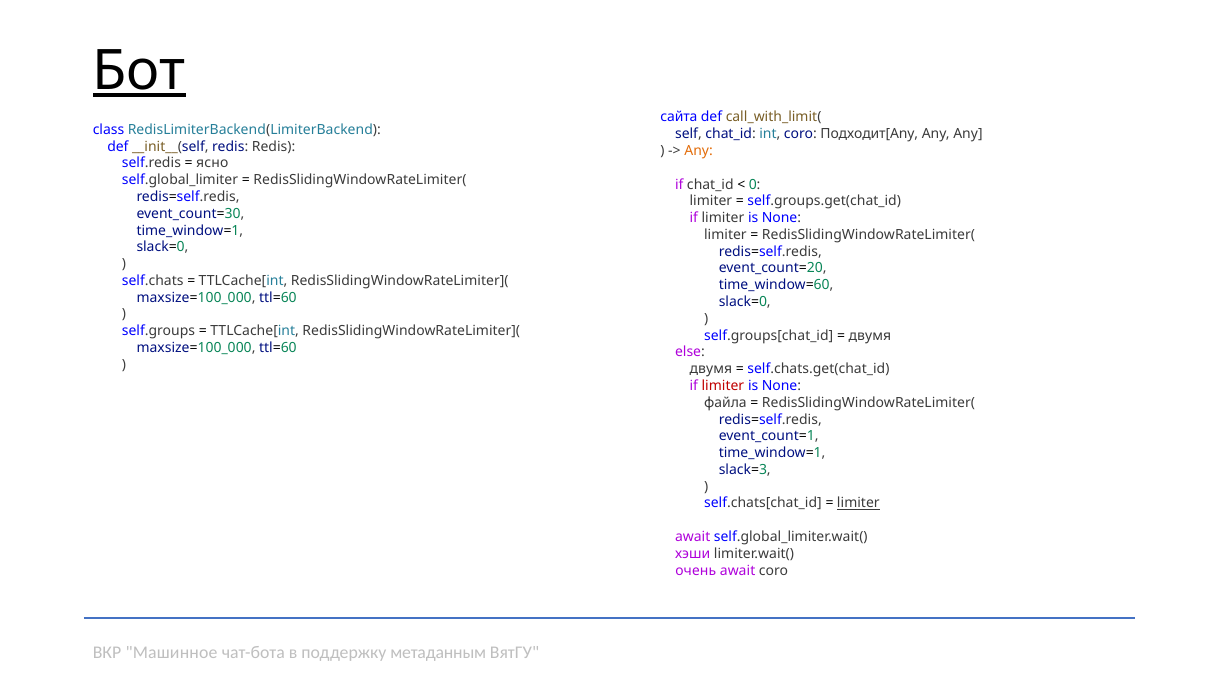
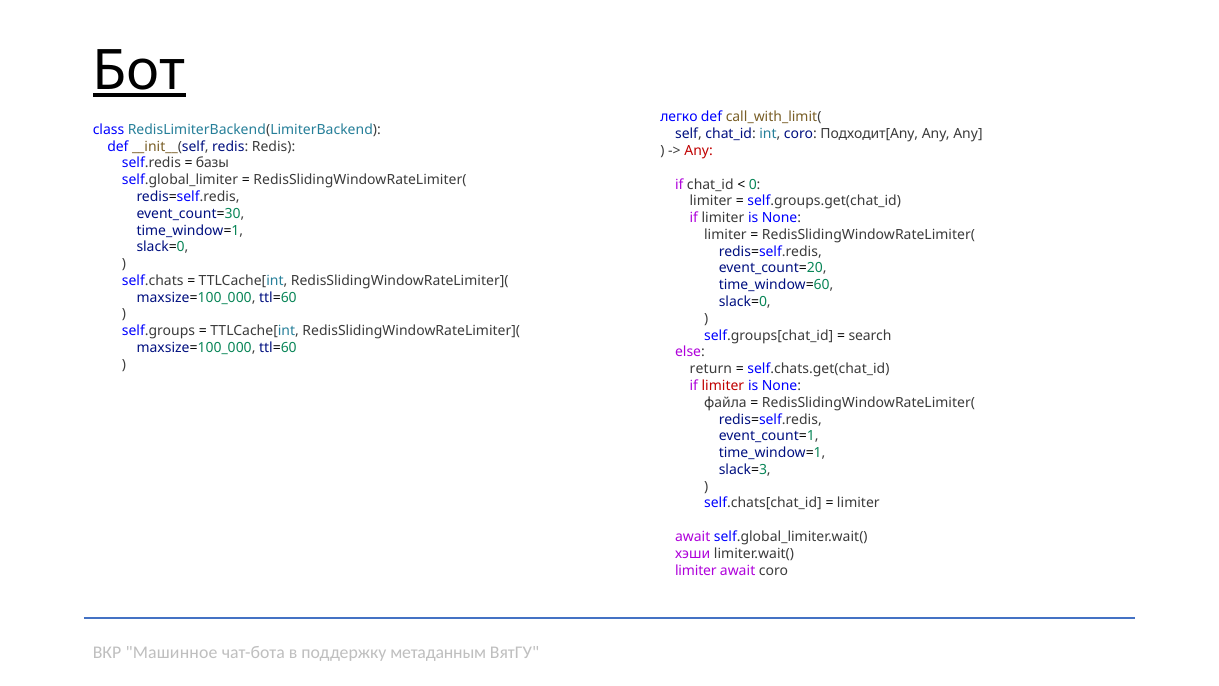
сайта: сайта -> легко (679, 117)
Any colour: orange -> red (699, 151)
ясно: ясно -> базы (212, 163)
двумя: двумя -> search (870, 335)
двумя: двумя -> return (711, 369)
limiter underline: present -> none (858, 503)
очень: очень -> limiter (696, 570)
